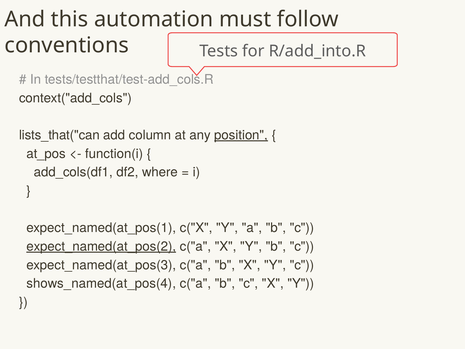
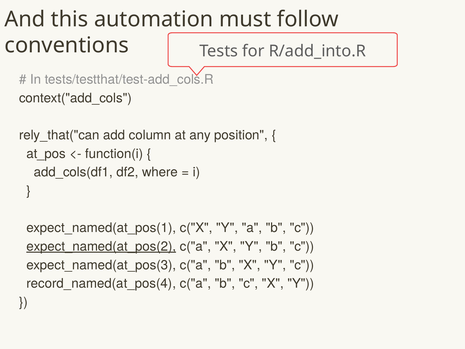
lists_that("can: lists_that("can -> rely_that("can (59, 135)
position underline: present -> none (241, 135)
shows_named(at_pos(4: shows_named(at_pos(4 -> record_named(at_pos(4 (101, 283)
